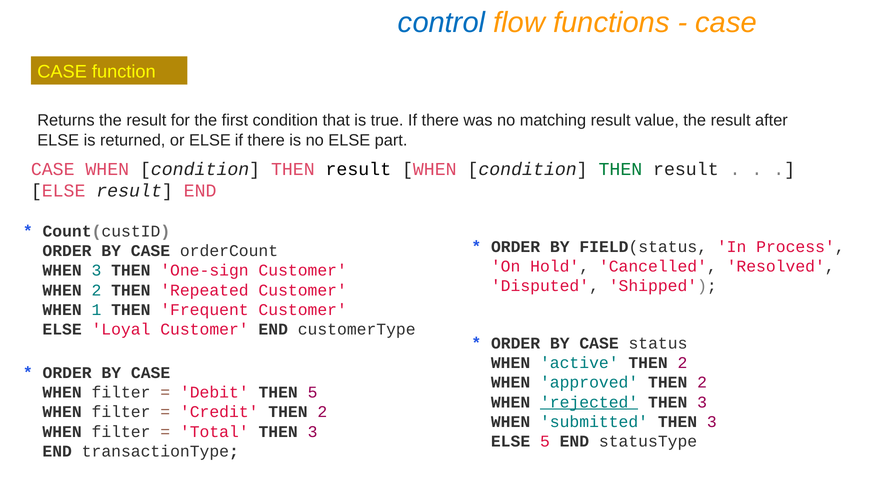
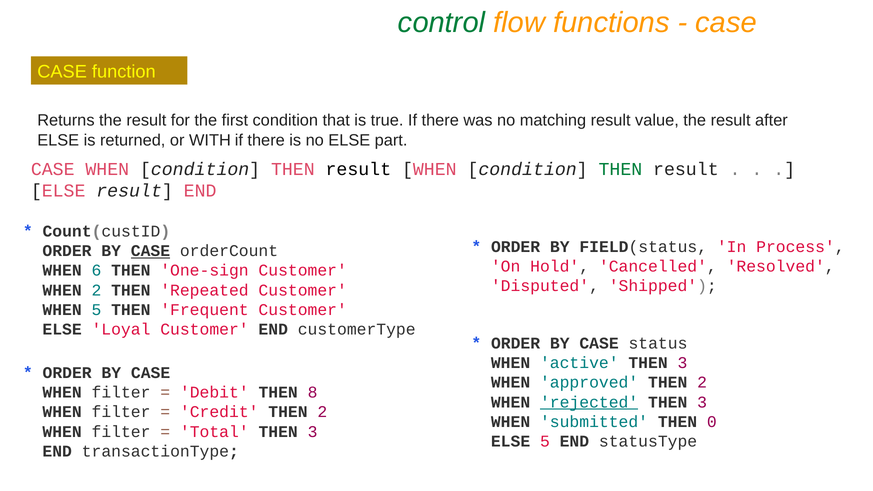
control colour: blue -> green (442, 23)
or ELSE: ELSE -> WITH (210, 140)
CASE underline: none -> present (150, 251)
WHEN 3: 3 -> 6 (96, 271)
WHEN 1: 1 -> 5 (96, 310)
active THEN 2: 2 -> 3 (682, 363)
THEN 5: 5 -> 8 (313, 392)
submitted THEN 3: 3 -> 0 (712, 422)
